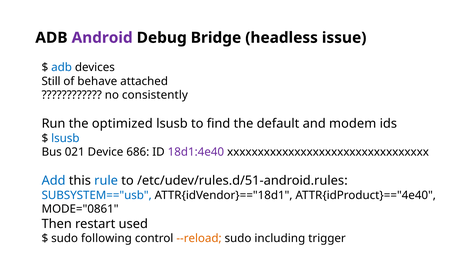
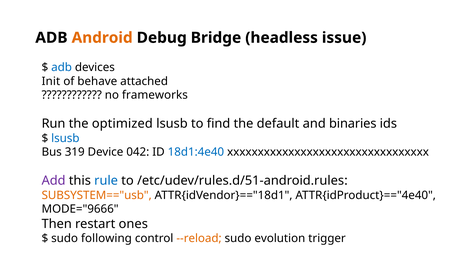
Android colour: purple -> orange (102, 38)
Still: Still -> Init (51, 81)
consistently: consistently -> frameworks (155, 95)
modem: modem -> binaries (353, 124)
021: 021 -> 319 (75, 152)
686: 686 -> 042 (138, 152)
18d1:4e40 colour: purple -> blue (196, 152)
Add colour: blue -> purple (54, 181)
SUBSYSTEM=="usb colour: blue -> orange (97, 196)
MODE="0861: MODE="0861 -> MODE="9666 (80, 209)
used: used -> ones (133, 224)
including: including -> evolution (280, 239)
